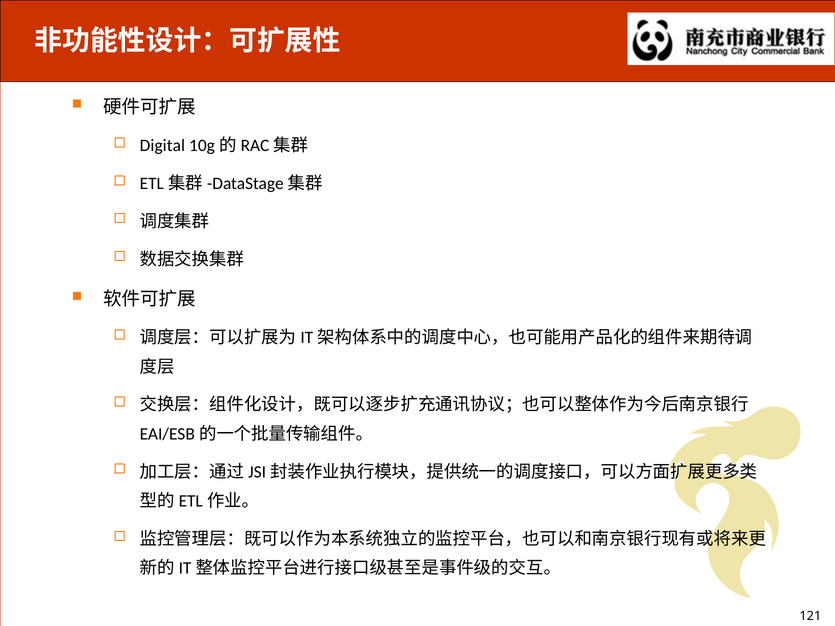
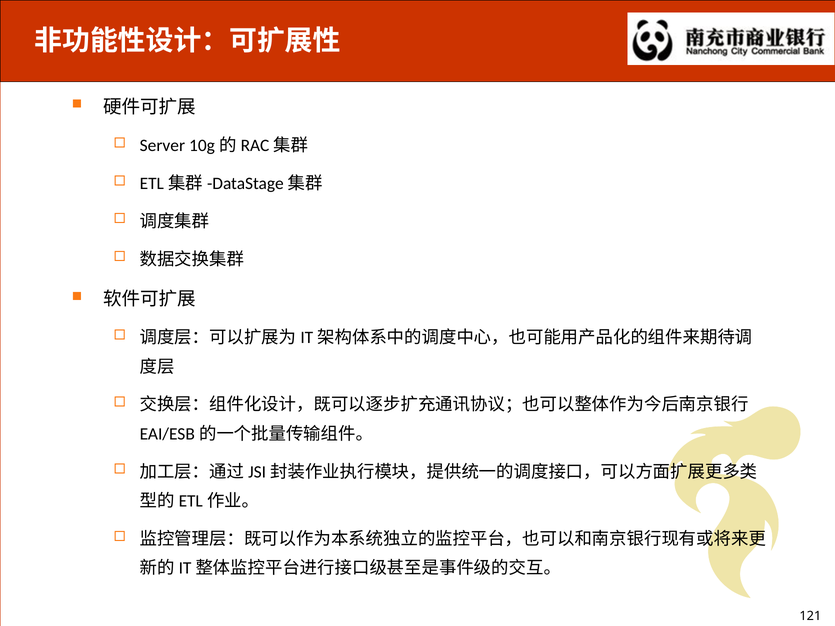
Digital: Digital -> Server (162, 146)
